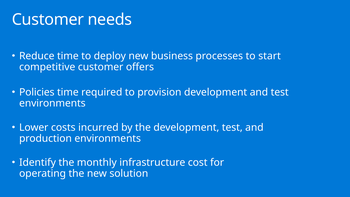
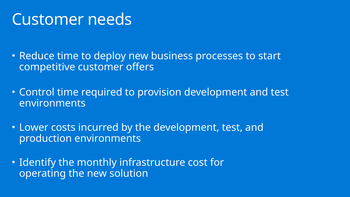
Policies: Policies -> Control (37, 92)
